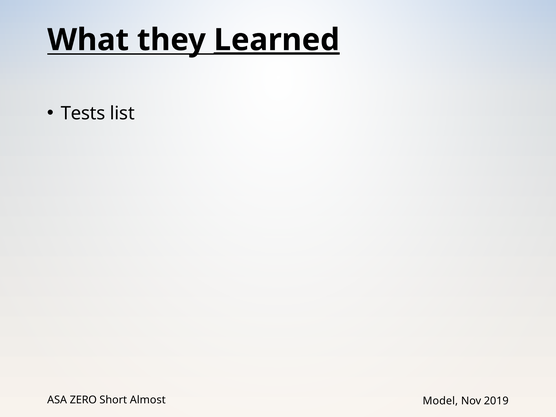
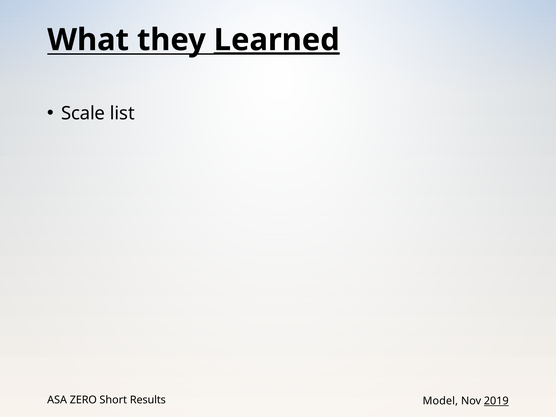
Tests: Tests -> Scale (83, 113)
Almost: Almost -> Results (148, 400)
2019 underline: none -> present (496, 401)
